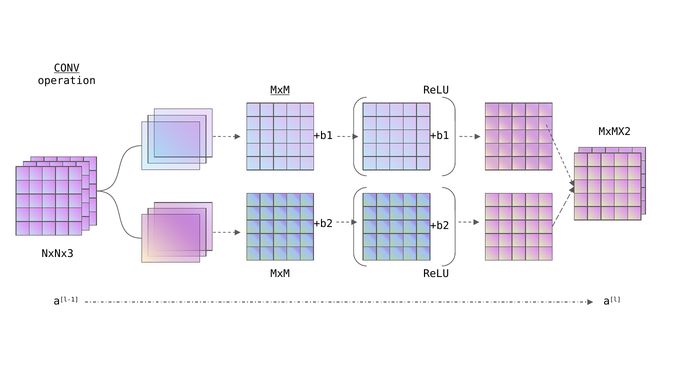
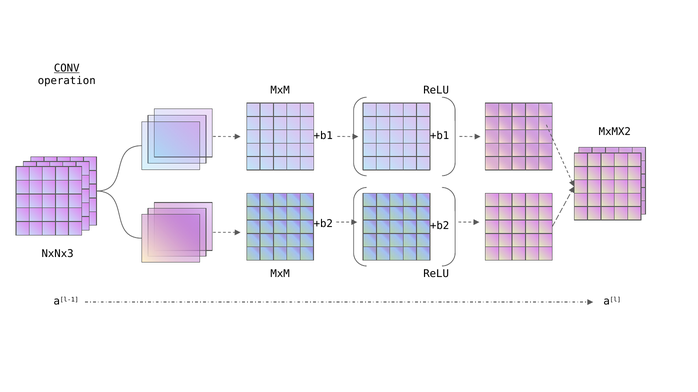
MxM underline: present -> none (280, 90)
